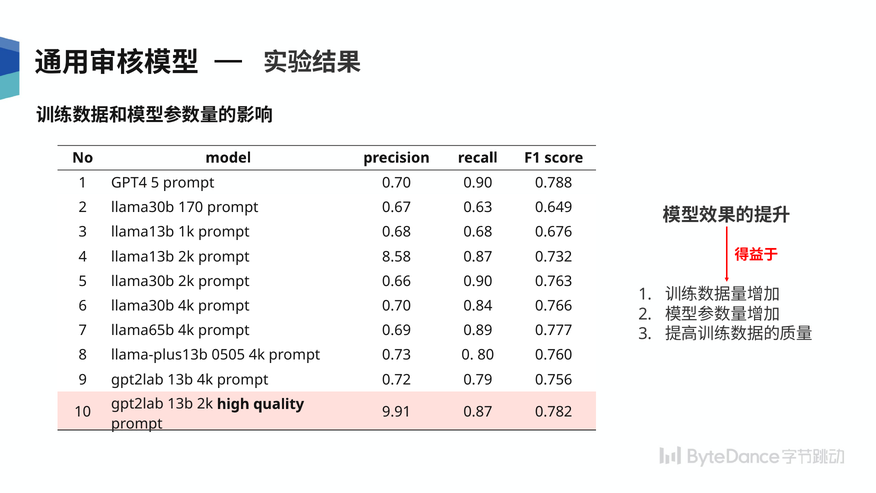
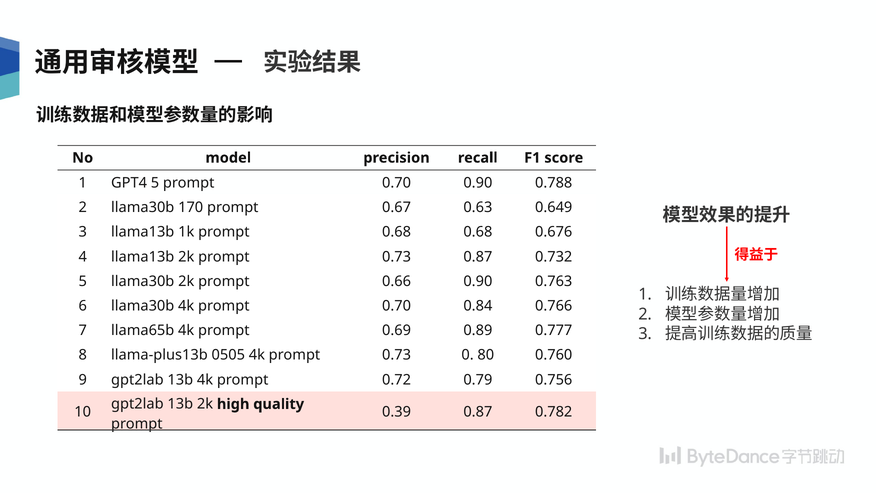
2k prompt 8.58: 8.58 -> 0.73 (397, 257)
9.91: 9.91 -> 0.39 (397, 412)
